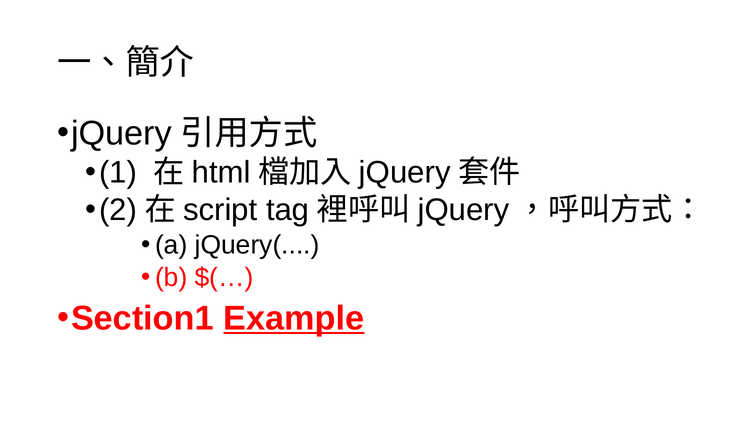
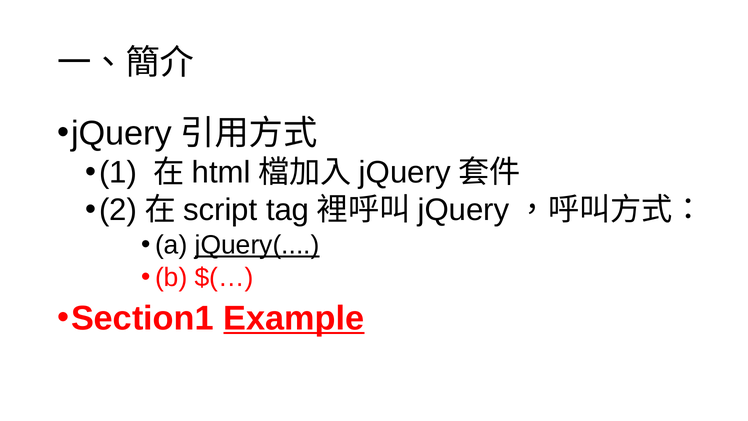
jQuery( underline: none -> present (257, 245)
